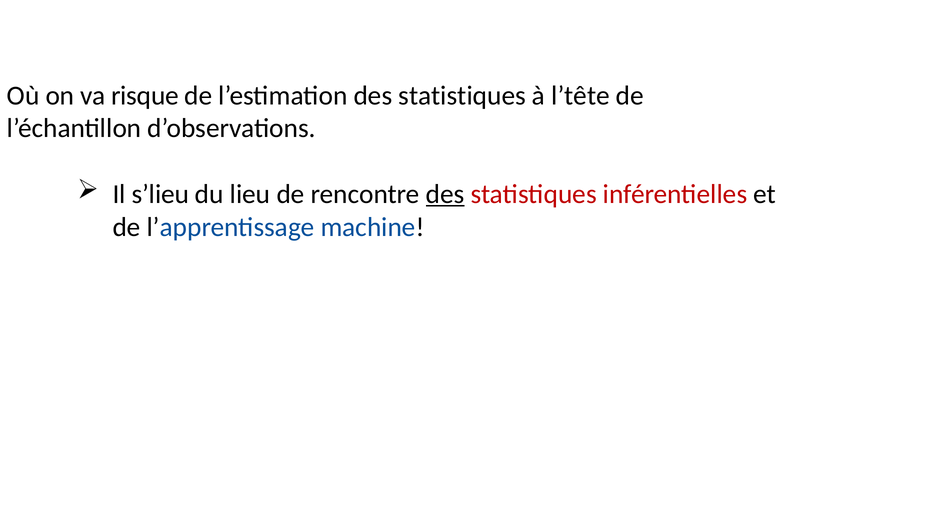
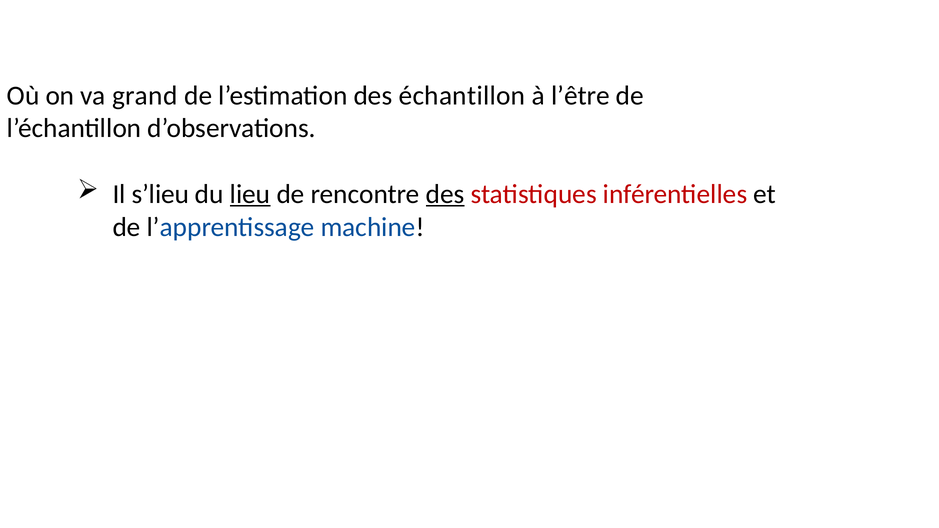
risque: risque -> grand (145, 96)
l’estimation des statistiques: statistiques -> échantillon (462, 96)
l’tête: l’tête -> l’être (581, 96)
lieu underline: none -> present (250, 194)
